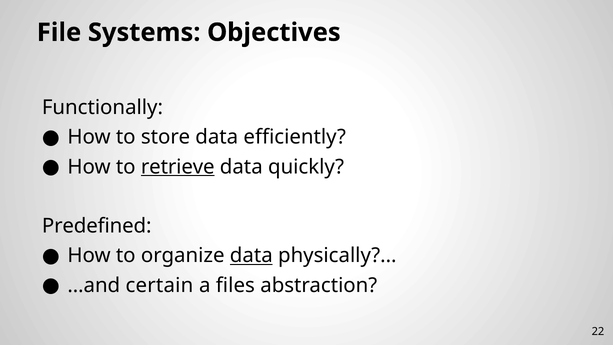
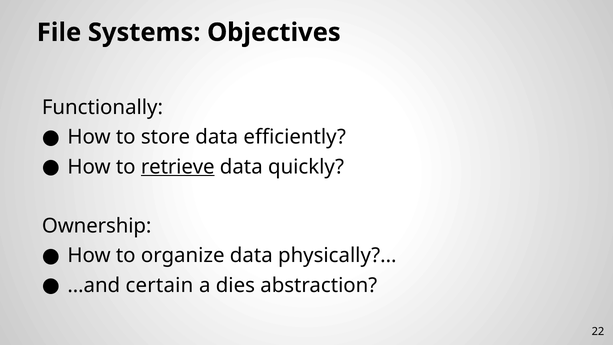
Predefined: Predefined -> Ownership (97, 226)
data underline: present -> none (251, 256)
files: files -> dies (235, 285)
